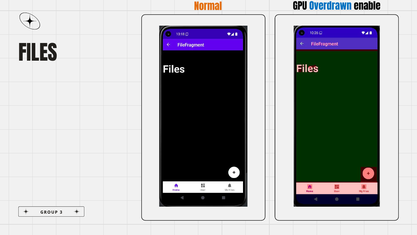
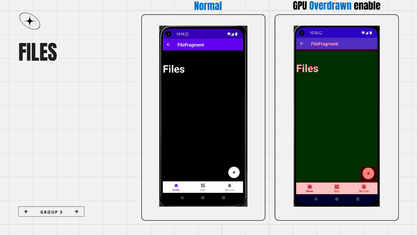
Normal colour: orange -> blue (208, 7)
